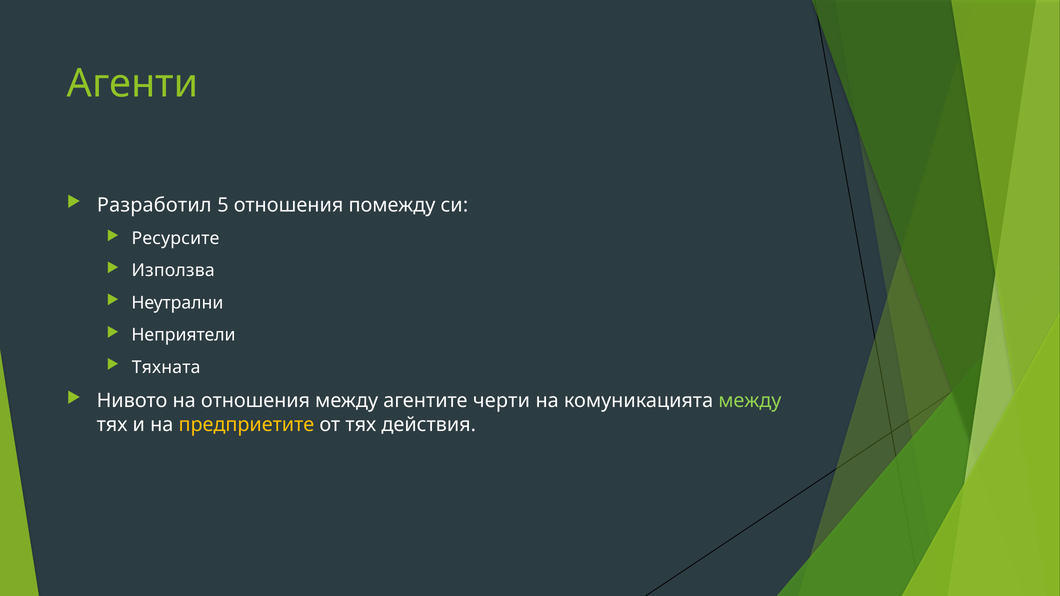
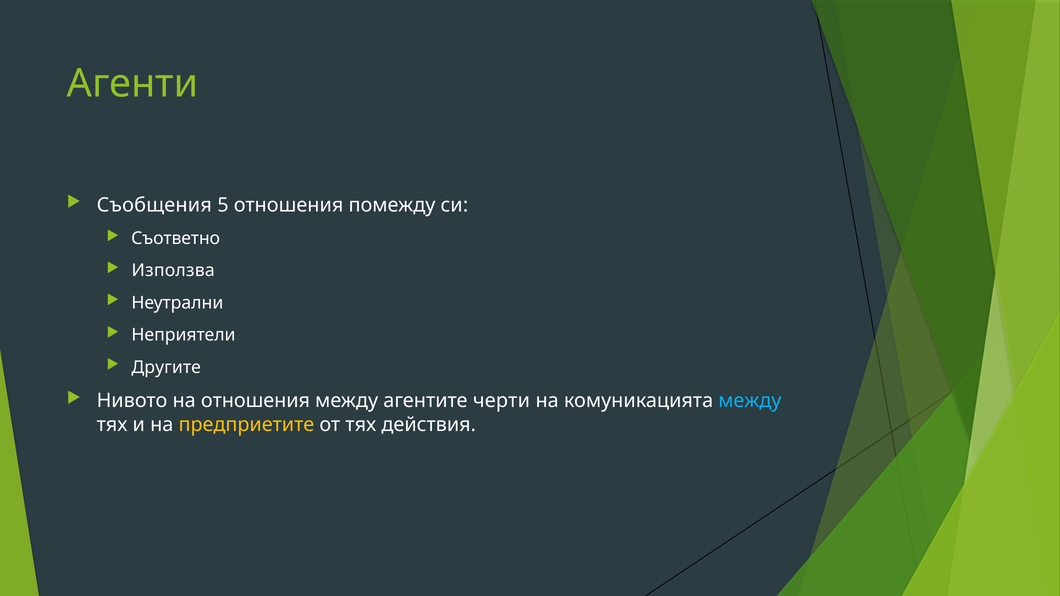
Разработил: Разработил -> Съобщения (154, 205)
Ресурсите: Ресурсите -> Съответно (176, 239)
Тяхната: Тяхната -> Другите (166, 367)
между colour: light green -> light blue (750, 401)
